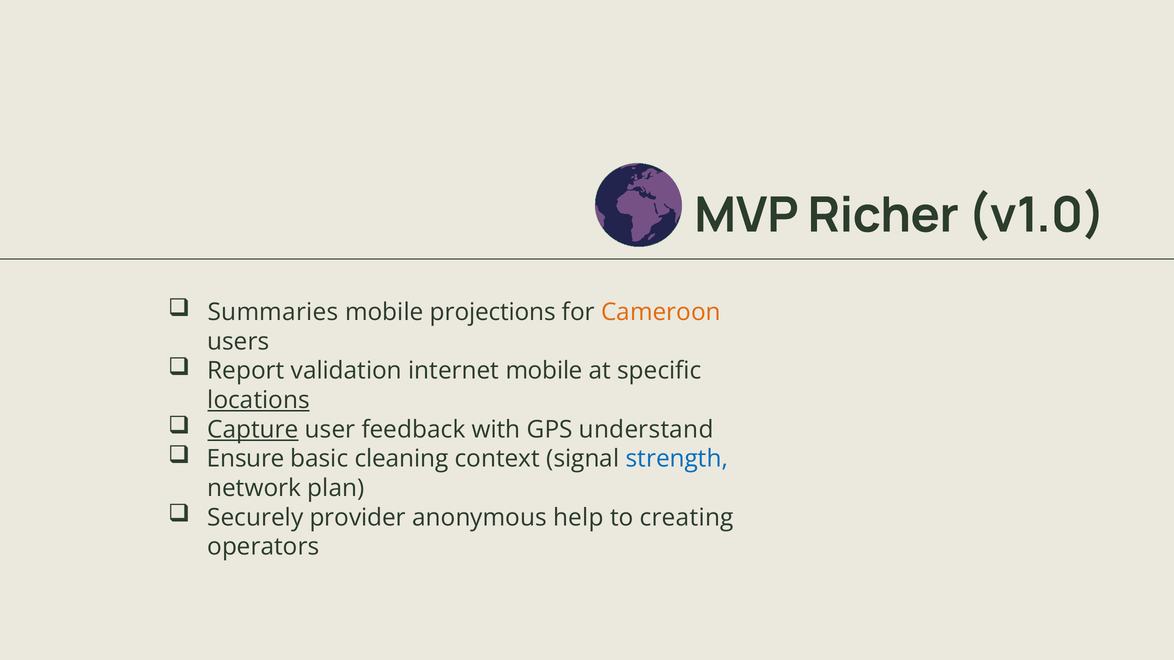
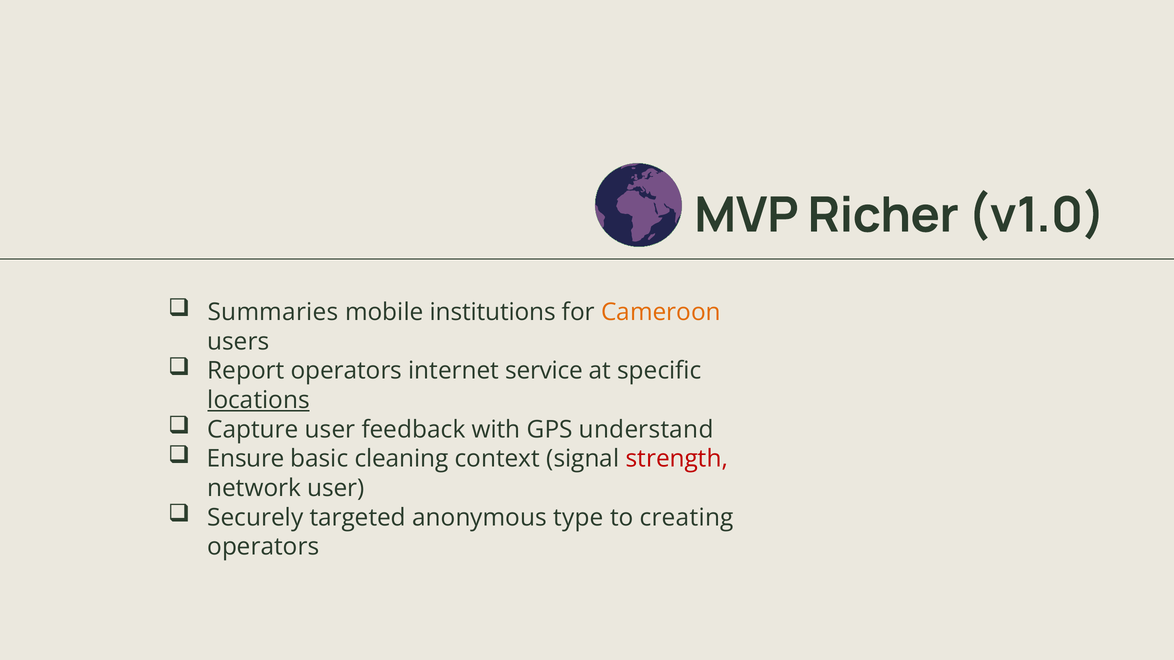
projections: projections -> institutions (493, 312)
Report validation: validation -> operators (346, 371)
internet mobile: mobile -> service (544, 371)
Capture underline: present -> none (253, 430)
strength colour: blue -> red (677, 459)
network plan: plan -> user (336, 489)
provider: provider -> targeted (358, 518)
help: help -> type (578, 518)
